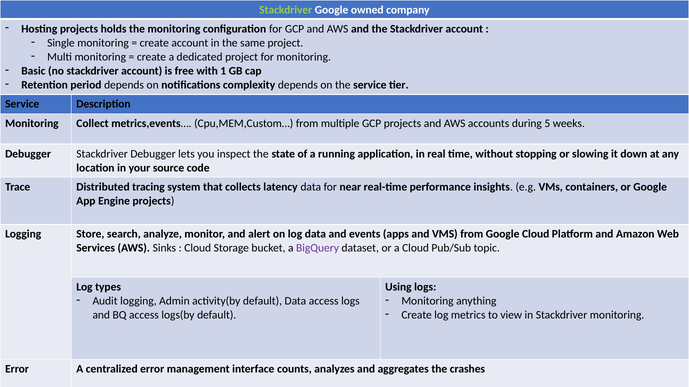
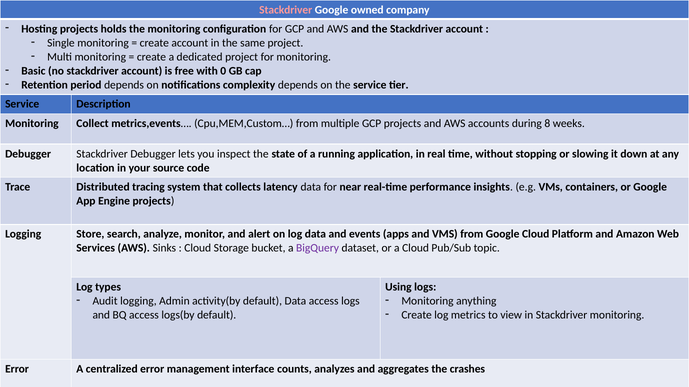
Stackdriver colour: light green -> pink (286, 10)
1: 1 -> 0 (223, 71)
5: 5 -> 8 (547, 124)
